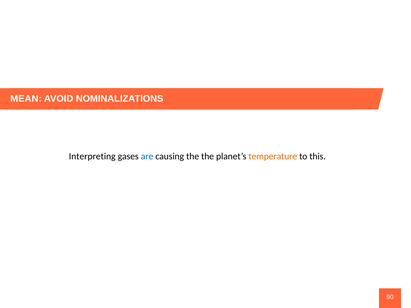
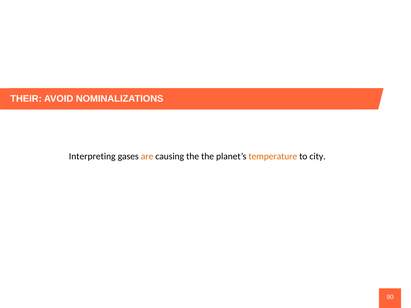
MEAN: MEAN -> THEIR (26, 99)
are colour: blue -> orange (147, 157)
this: this -> city (318, 157)
